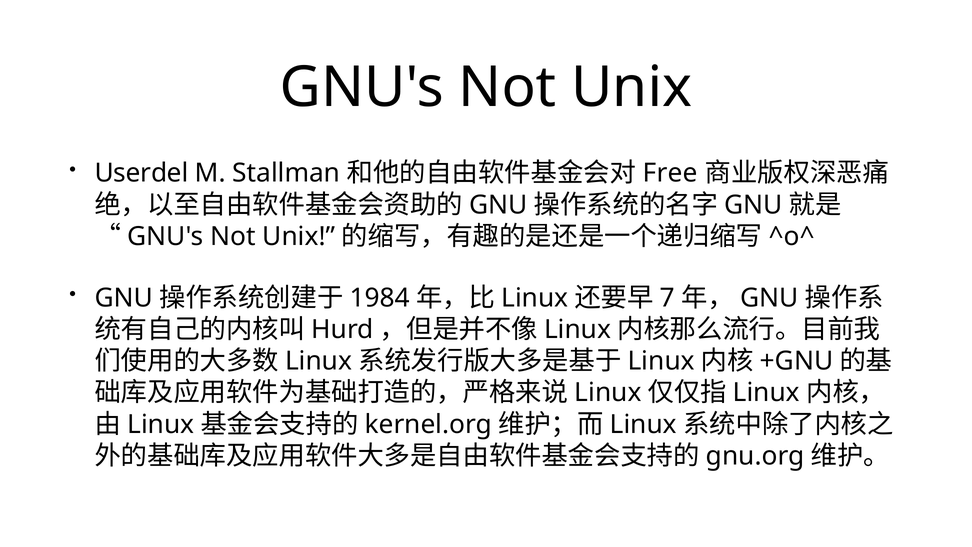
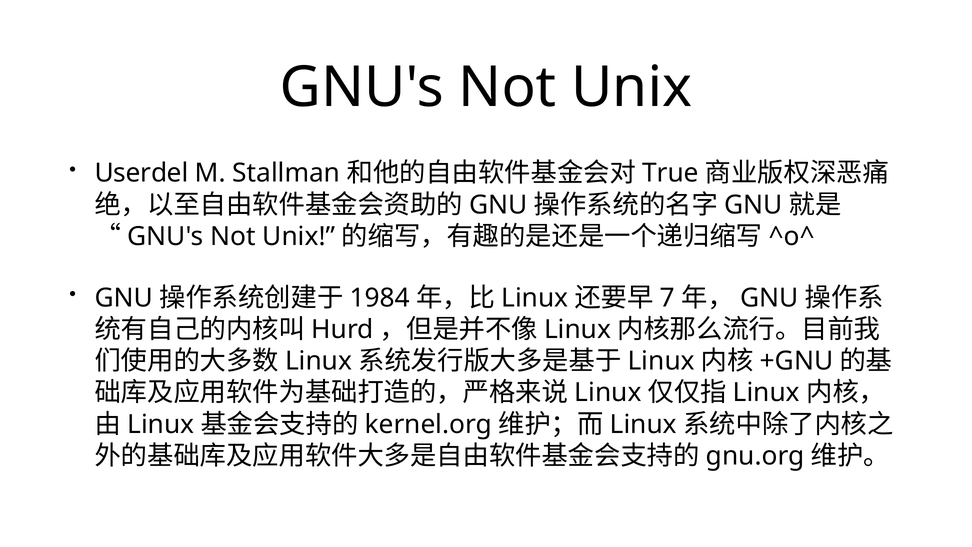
Free: Free -> True (671, 173)
